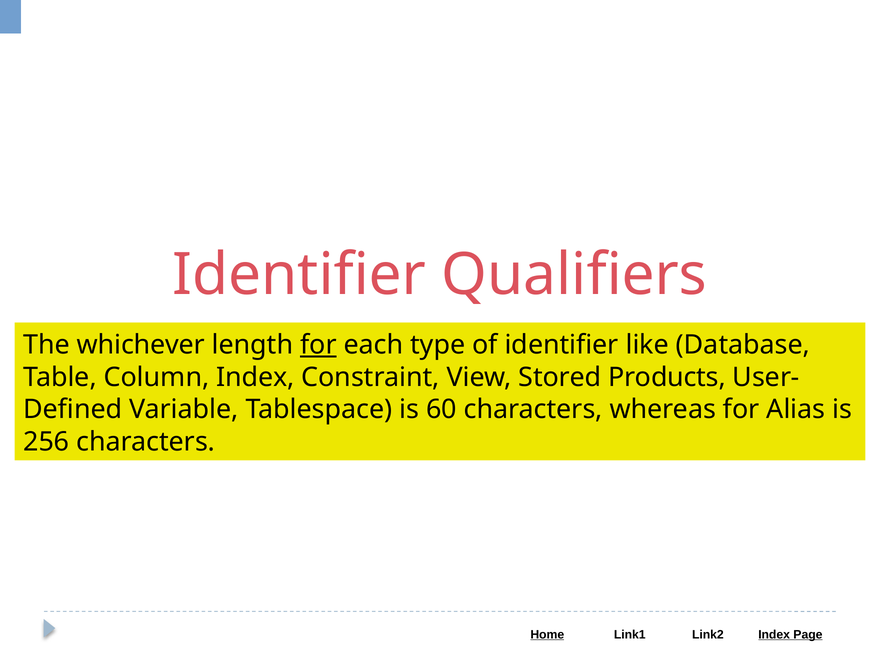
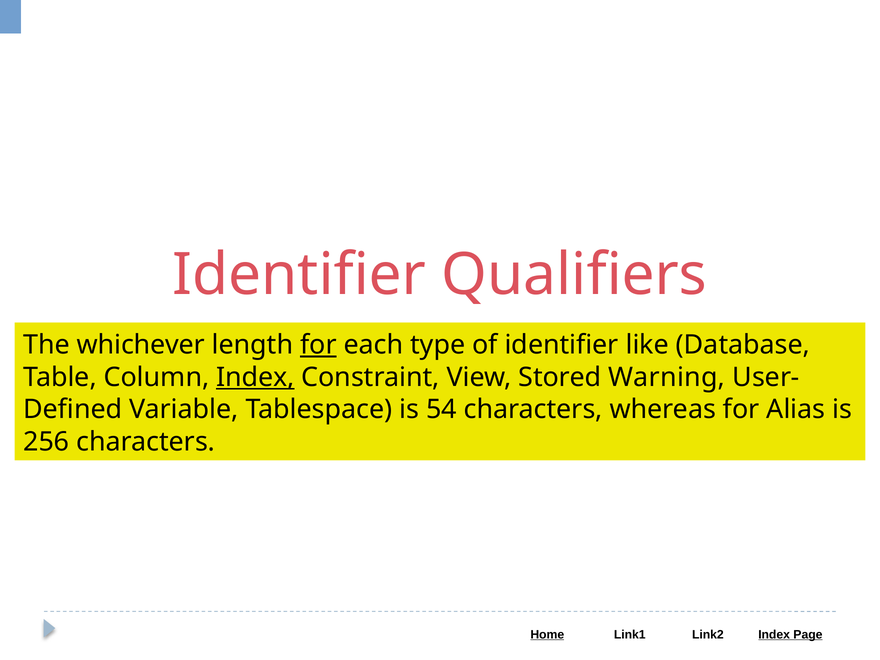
Index underline: none -> present (255, 377)
Products: Products -> Warning (667, 377)
60: 60 -> 54 (441, 409)
